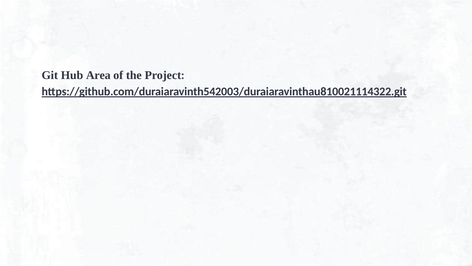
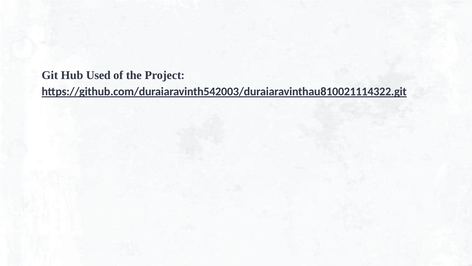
Area: Area -> Used (98, 75)
